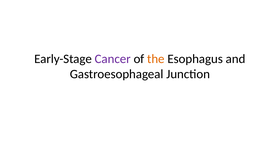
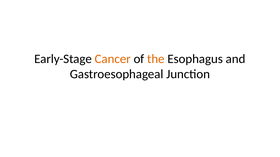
Cancer colour: purple -> orange (113, 59)
